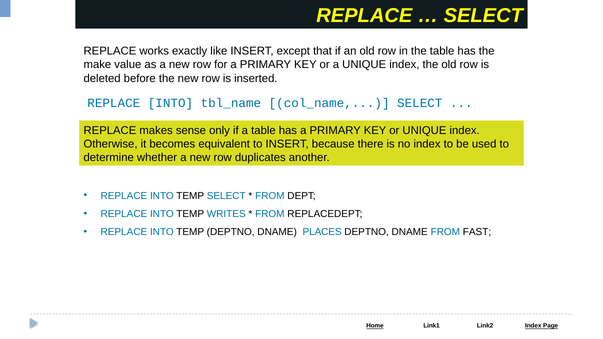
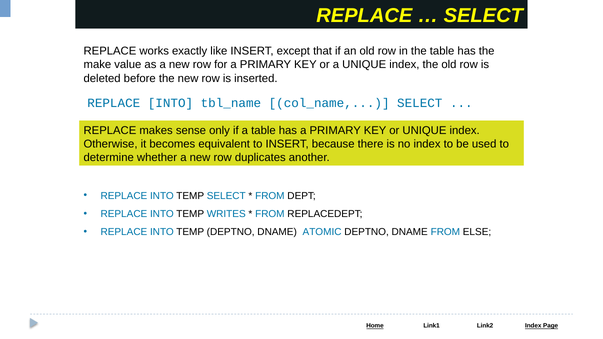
PLACES: PLACES -> ATOMIC (322, 232)
FAST: FAST -> ELSE (477, 232)
